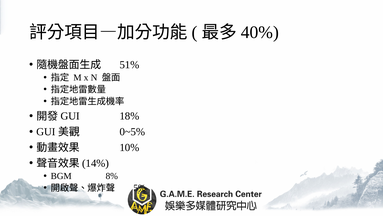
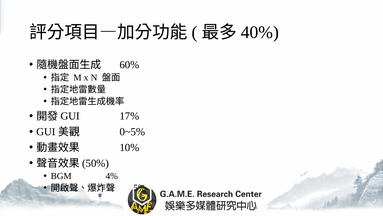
51%: 51% -> 60% (129, 65)
18%: 18% -> 17% (129, 116)
14%: 14% -> 50% (96, 163)
8%: 8% -> 4% (112, 176)
